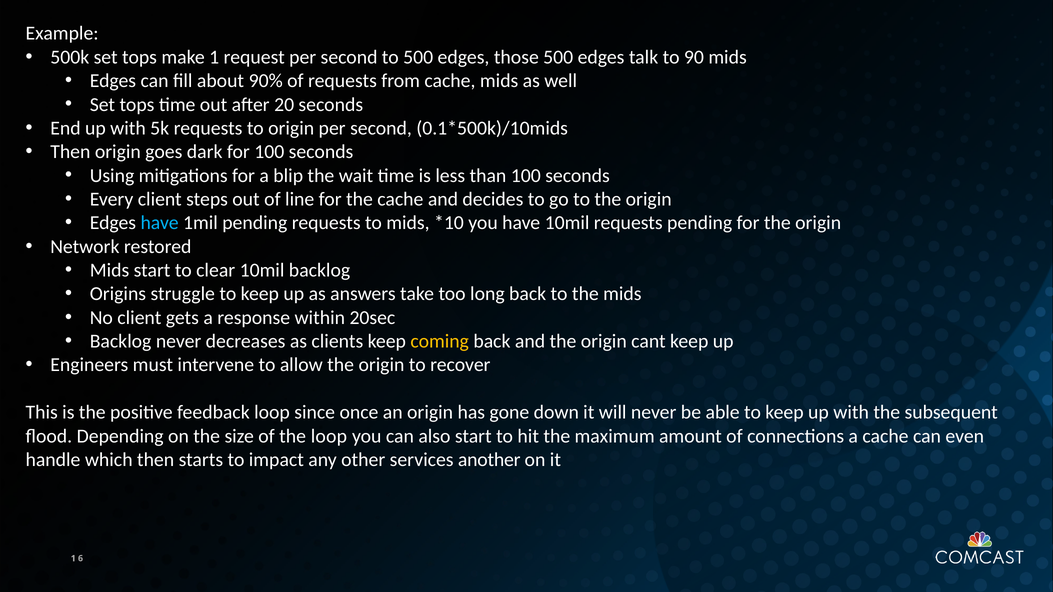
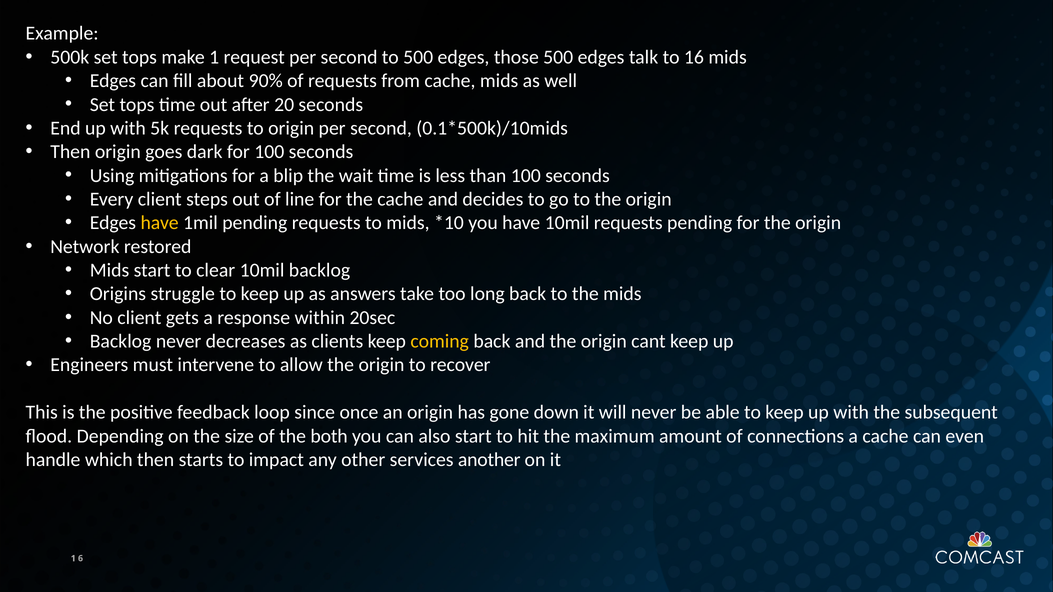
to 90: 90 -> 16 (694, 57)
have colour: light blue -> yellow (160, 223)
the loop: loop -> both (329, 436)
